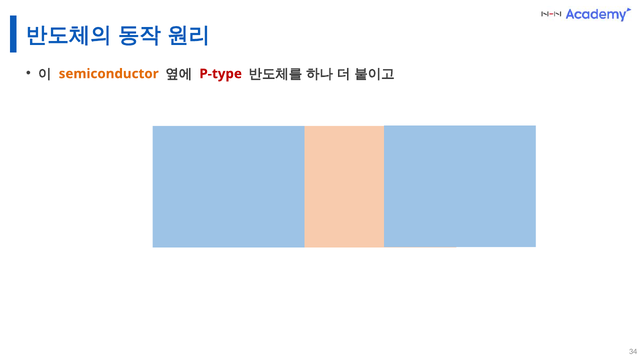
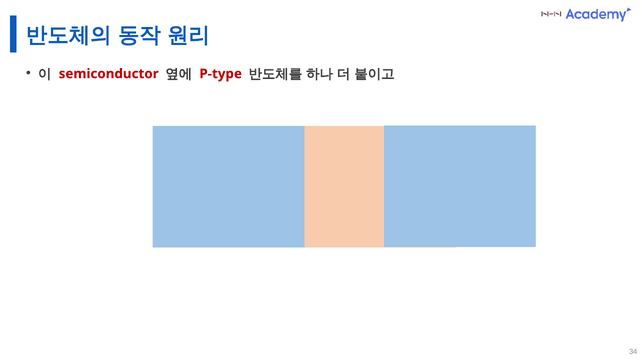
semiconductor colour: orange -> red (109, 74)
